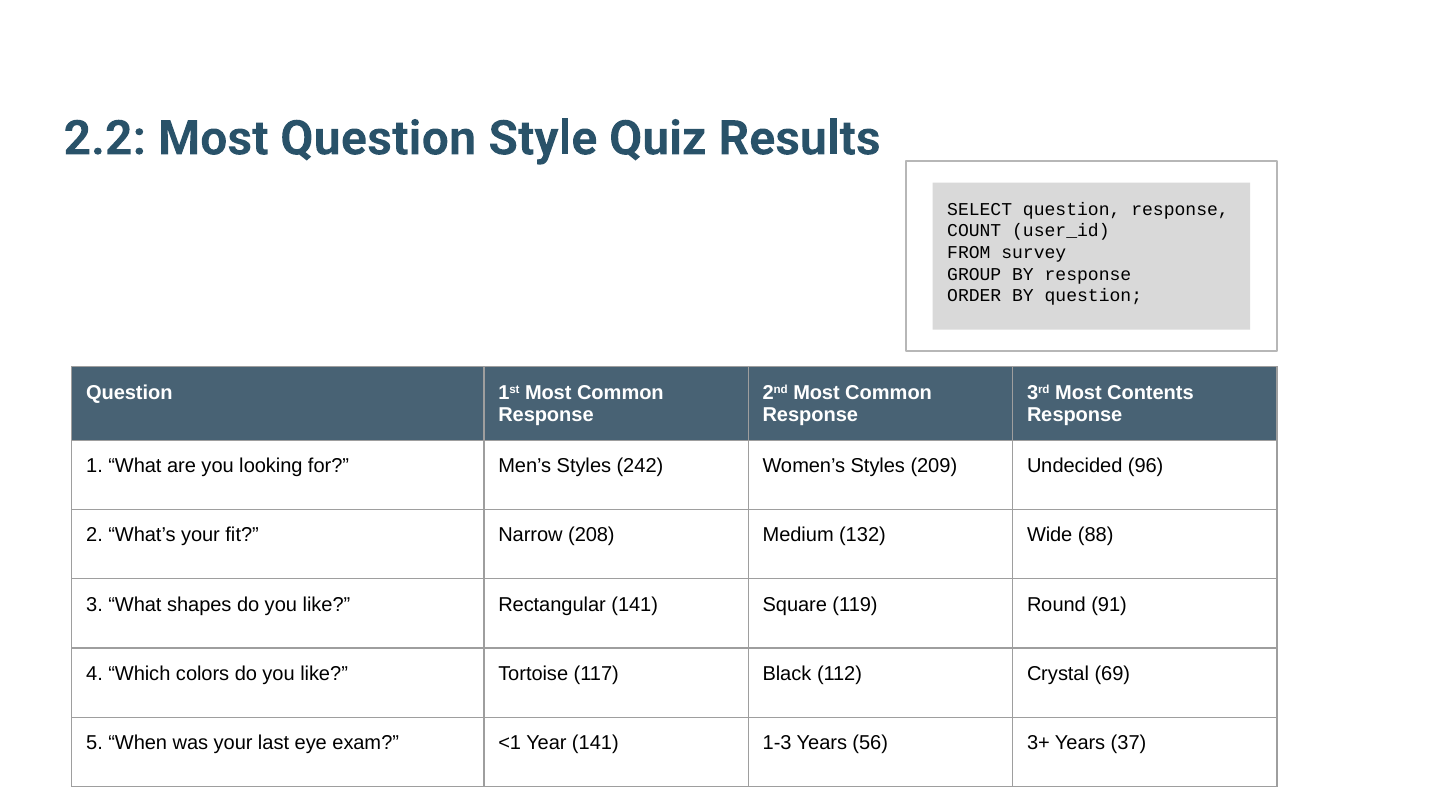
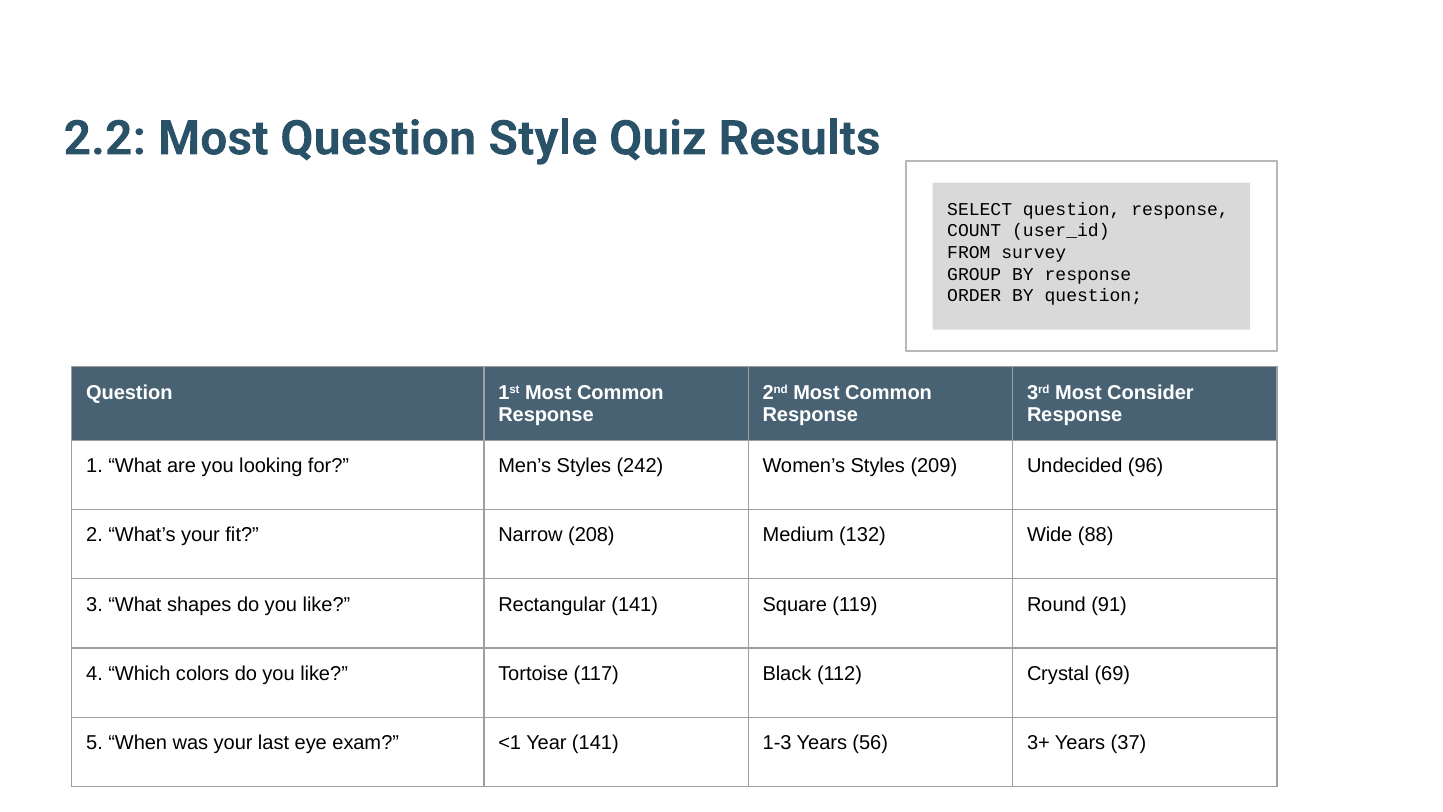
Contents: Contents -> Consider (1150, 392)
